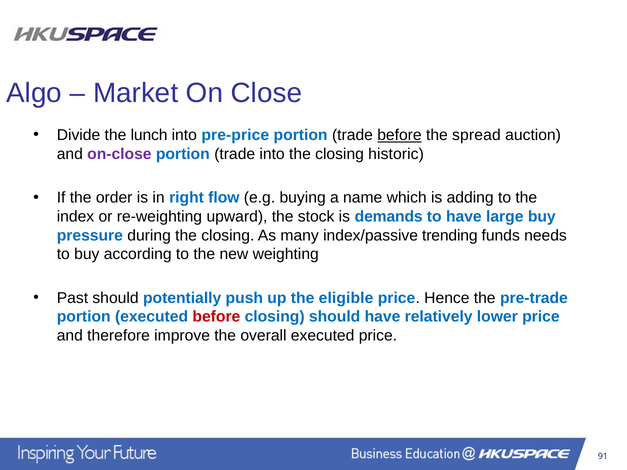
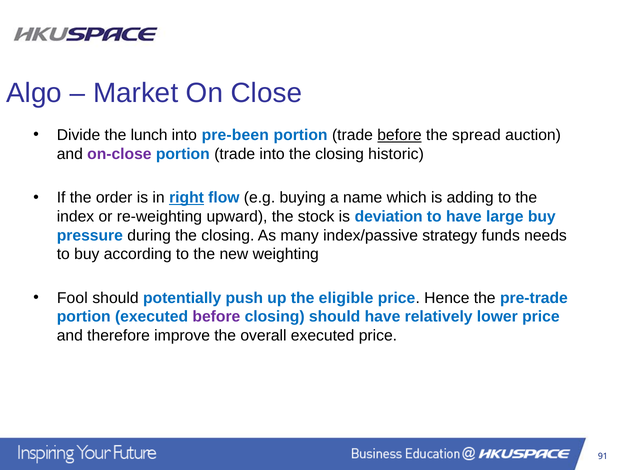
pre-price: pre-price -> pre-been (235, 135)
right underline: none -> present (187, 198)
demands: demands -> deviation (389, 217)
trending: trending -> strategy (450, 235)
Past: Past -> Fool (72, 298)
before colour: red -> purple (216, 317)
